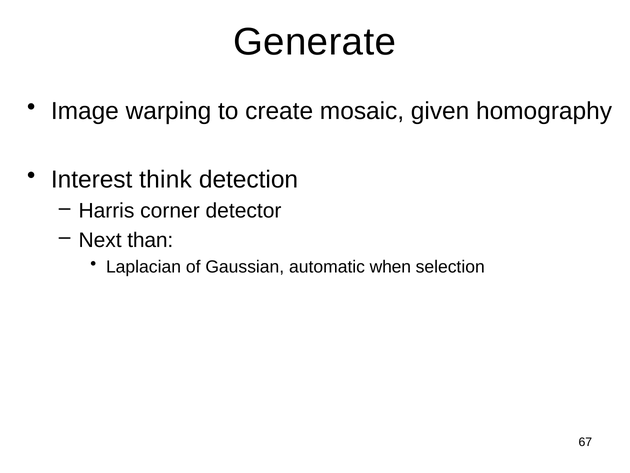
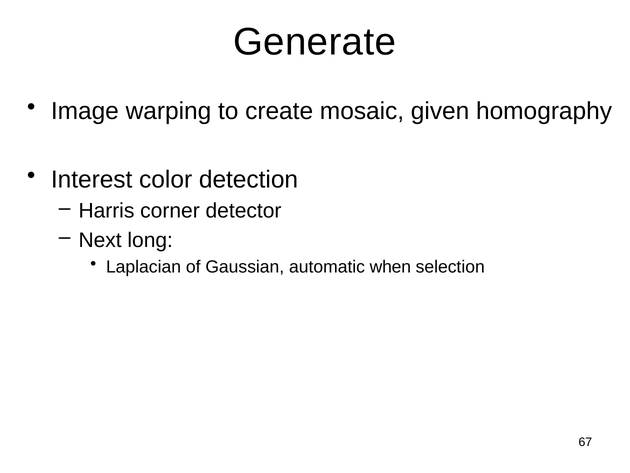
think: think -> color (166, 180)
than: than -> long (150, 240)
